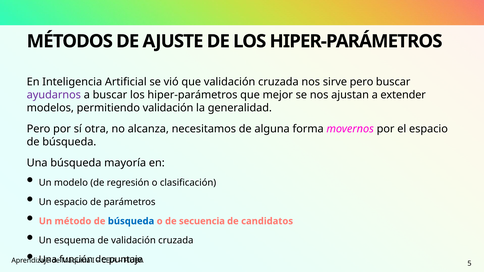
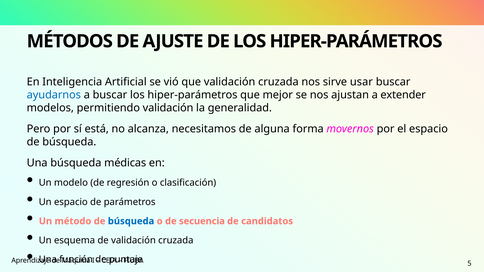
sirve pero: pero -> usar (361, 82)
ayudarnos colour: purple -> blue (54, 95)
otra: otra -> está (97, 129)
mayoría: mayoría -> médicas (125, 163)
